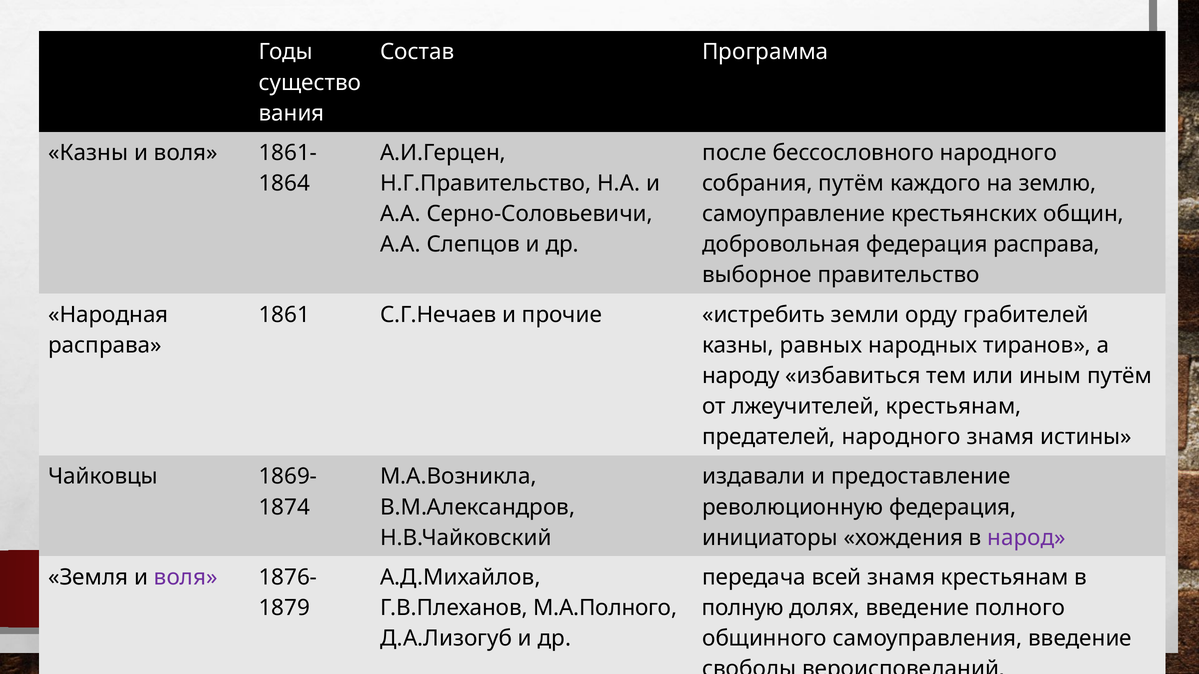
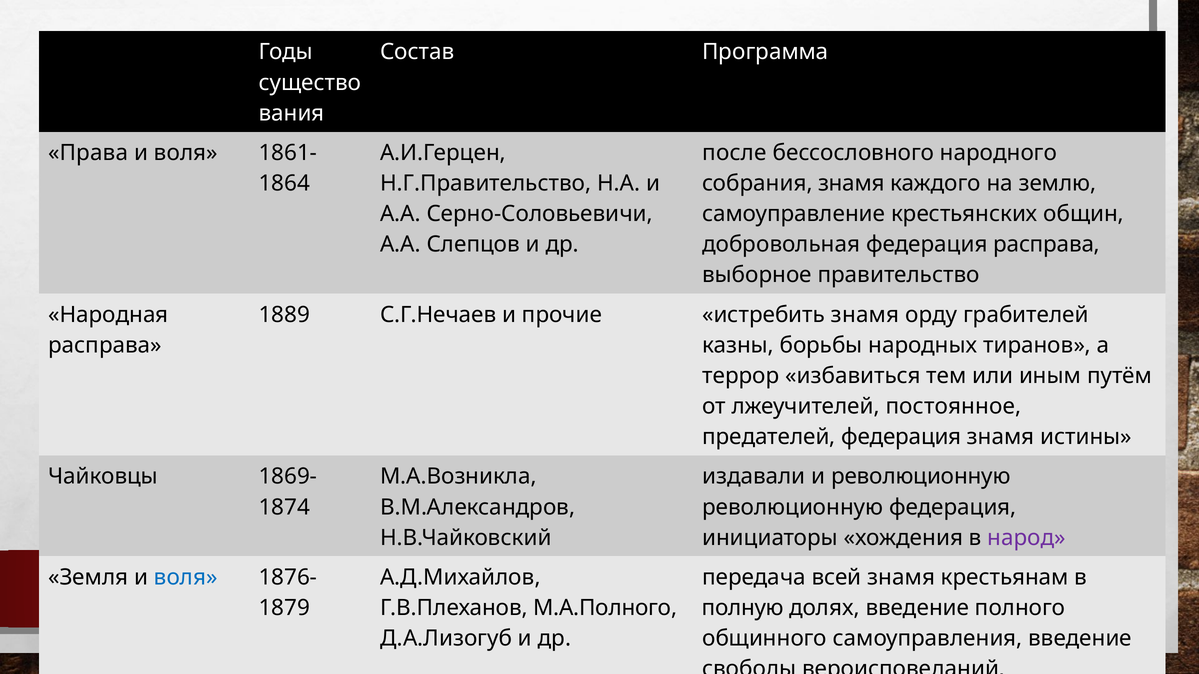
Казны: Казны -> Права (88, 153)
собрания путём: путём -> знамя (851, 183)
1861: 1861 -> 1889 (284, 315)
истребить земли: земли -> знамя (865, 315)
равных: равных -> борьбы (821, 345)
народу: народу -> террор (741, 376)
лжеучителей крестьянам: крестьянам -> постоянное (954, 407)
предателей народного: народного -> федерация (901, 437)
и предоставление: предоставление -> революционную (921, 477)
воля colour: purple -> blue (186, 578)
